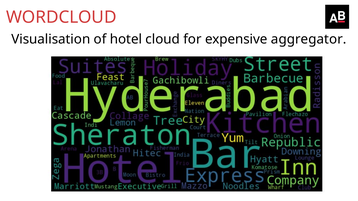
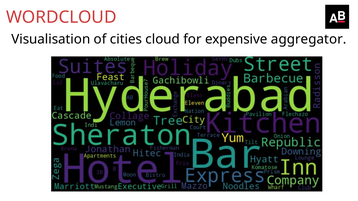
hotel: hotel -> cities (126, 39)
